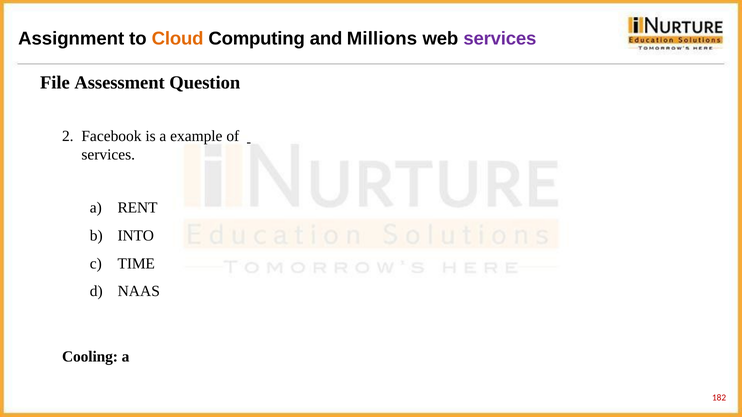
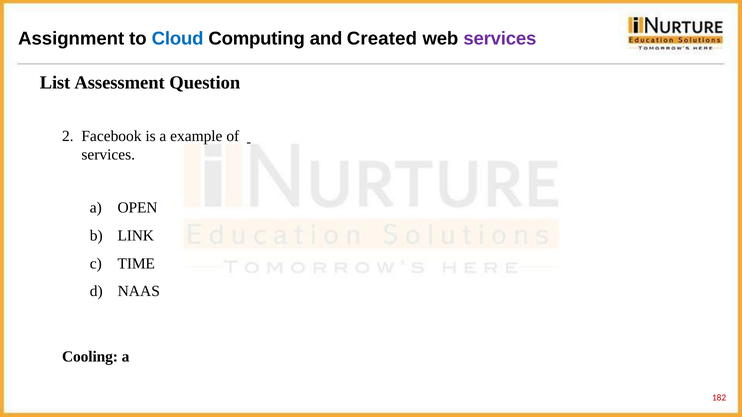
Cloud colour: orange -> blue (178, 39)
Millions: Millions -> Created (382, 39)
File: File -> List (55, 83)
RENT: RENT -> OPEN (138, 208)
INTO: INTO -> LINK (136, 236)
